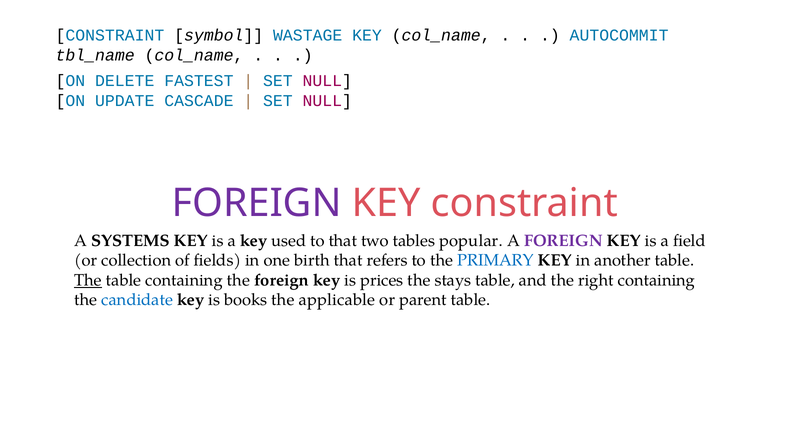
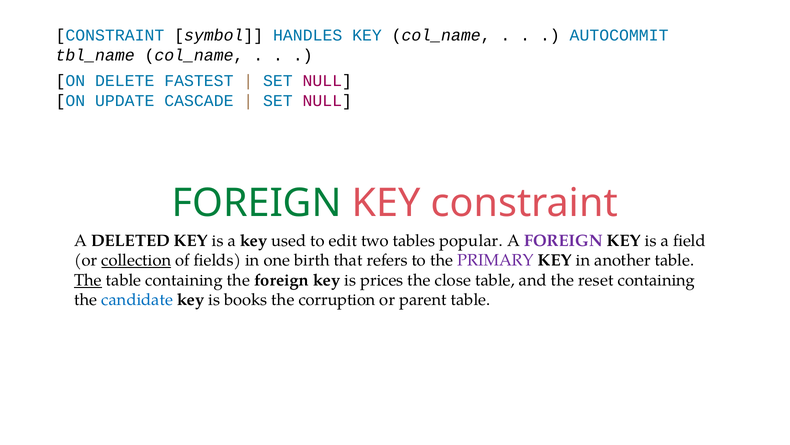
WASTAGE: WASTAGE -> HANDLES (308, 35)
FOREIGN colour: purple -> green (257, 203)
SYSTEMS: SYSTEMS -> DELETED (130, 240)
to that: that -> edit (343, 240)
collection underline: none -> present (136, 260)
PRIMARY colour: blue -> purple (495, 260)
stays: stays -> close (453, 280)
right: right -> reset (596, 280)
applicable: applicable -> corruption (337, 300)
